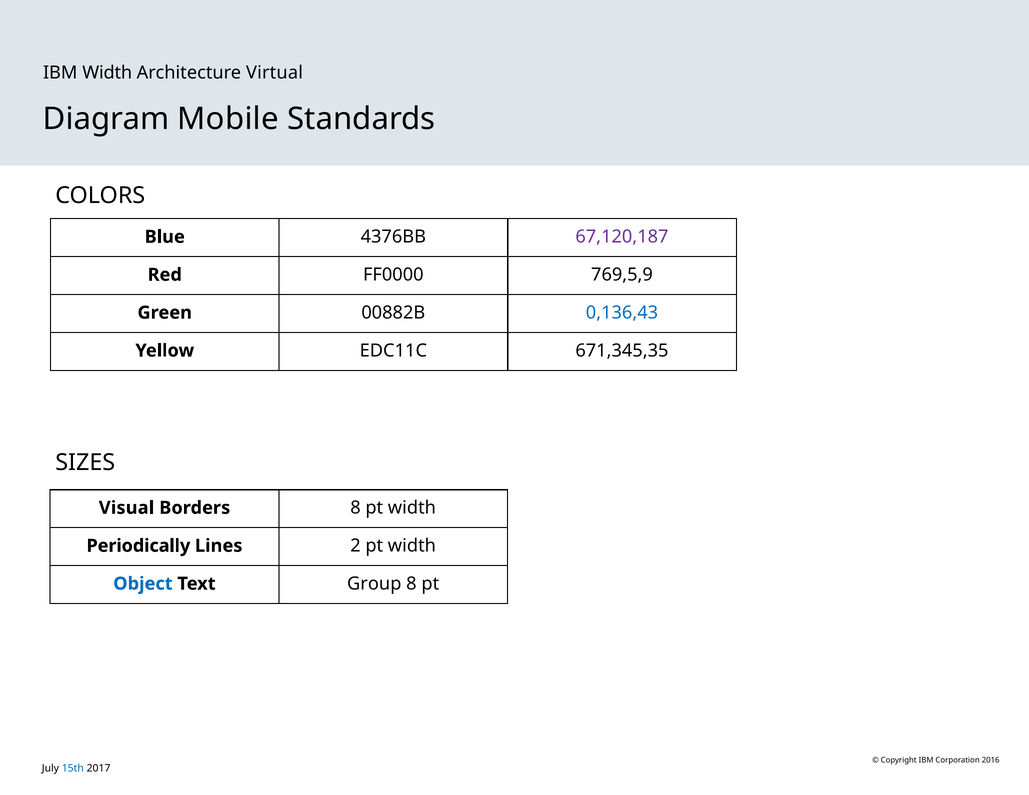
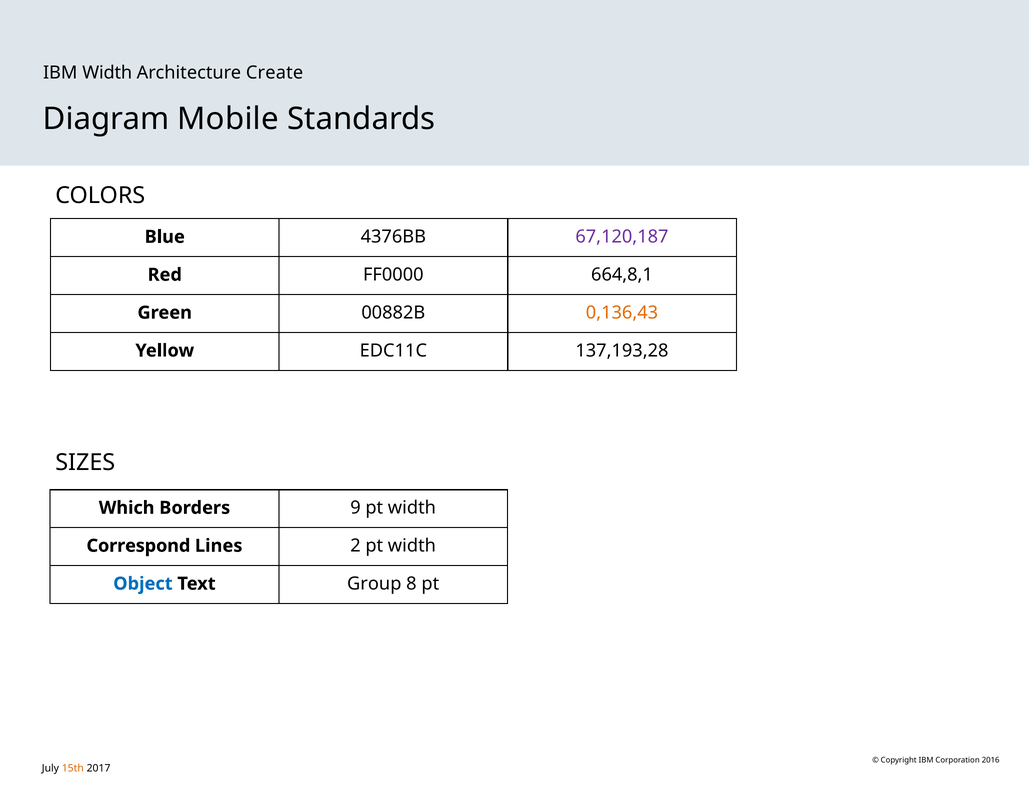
Virtual: Virtual -> Create (275, 73)
769,5,9: 769,5,9 -> 664,8,1 (622, 275)
0,136,43 colour: blue -> orange (622, 313)
671,345,35: 671,345,35 -> 137,193,28 (622, 351)
Visual: Visual -> Which (127, 508)
Borders 8: 8 -> 9 (355, 508)
Periodically: Periodically -> Correspond (138, 546)
15th colour: blue -> orange (73, 768)
